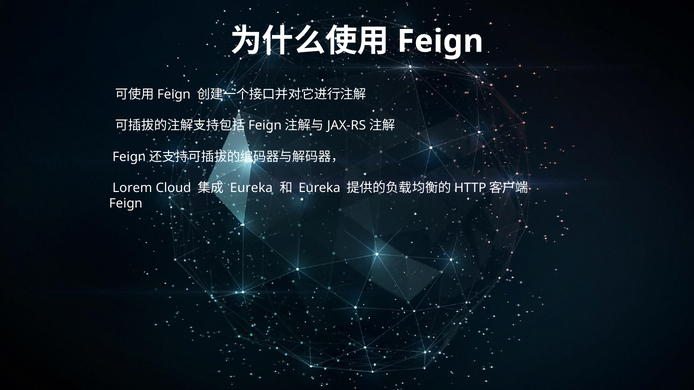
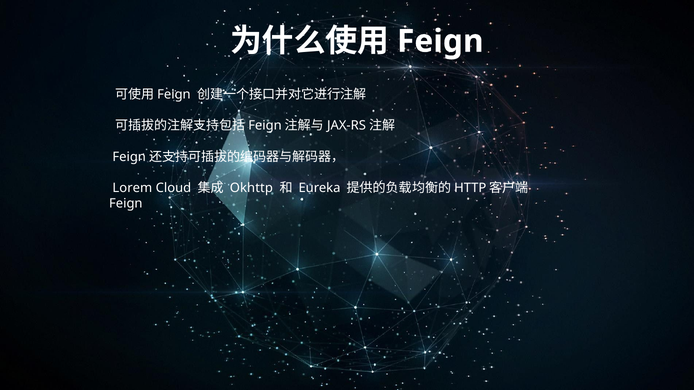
Eureka: Eureka -> Okhttp (251, 188)
